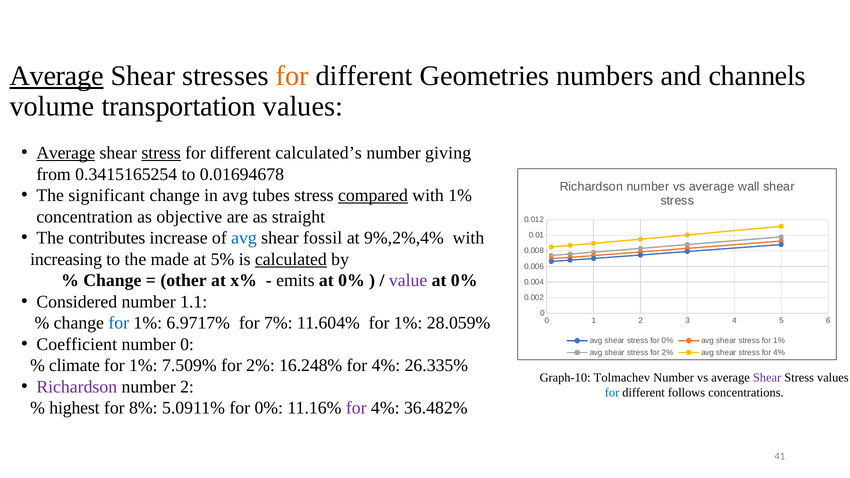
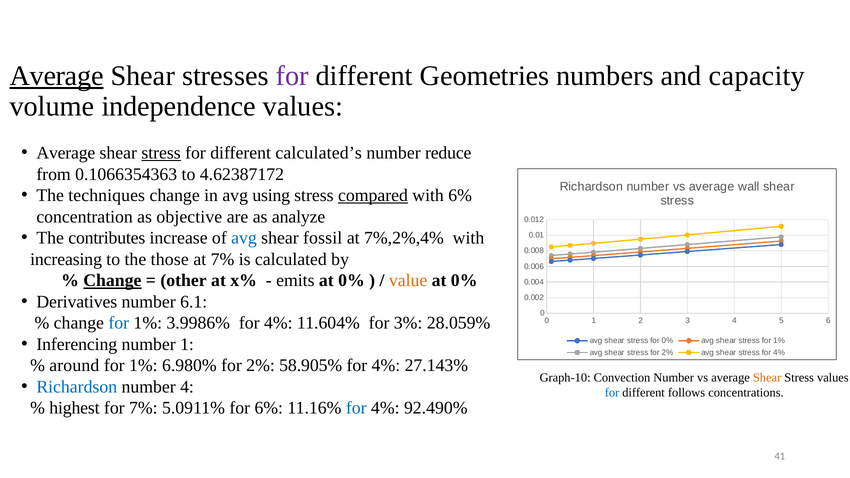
for colour: orange -> purple (292, 76)
channels: channels -> capacity (757, 76)
transportation: transportation -> independence (179, 107)
Average underline: present -> none (66, 153)
giving: giving -> reduce (448, 153)
0.3415165254: 0.3415165254 -> 0.1066354363 (126, 174)
0.01694678: 0.01694678 -> 4.62387172 (242, 174)
significant: significant -> techniques (107, 196)
tubes: tubes -> using (271, 196)
with 1%: 1% -> 6% (460, 196)
straight: straight -> analyze (299, 217)
9%,2%,4%: 9%,2%,4% -> 7%,2%,4% (404, 238)
made: made -> those (170, 259)
at 5%: 5% -> 7% (222, 259)
calculated underline: present -> none (291, 259)
Change underline: none -> present (112, 281)
value colour: purple -> orange (408, 281)
Considered: Considered -> Derivatives (77, 302)
1.1: 1.1 -> 6.1 (194, 302)
6.9717%: 6.9717% -> 3.9986% (198, 323)
7%: 7% -> 4% (278, 323)
11.604% for 1%: 1% -> 3% (408, 323)
Coefficient: Coefficient -> Inferencing (77, 344)
number 0: 0 -> 1 (187, 344)
climate: climate -> around (74, 366)
7.509%: 7.509% -> 6.980% (189, 366)
16.248%: 16.248% -> 58.905% (311, 366)
26.335%: 26.335% -> 27.143% (436, 366)
Tolmachev: Tolmachev -> Convection (622, 378)
Shear colour: purple -> orange (767, 378)
Richardson colour: purple -> blue (77, 387)
number 2: 2 -> 4 (187, 387)
for 8%: 8% -> 7% (143, 408)
5.0911% for 0%: 0% -> 6% (269, 408)
for colour: purple -> blue (356, 408)
36.482%: 36.482% -> 92.490% (436, 408)
